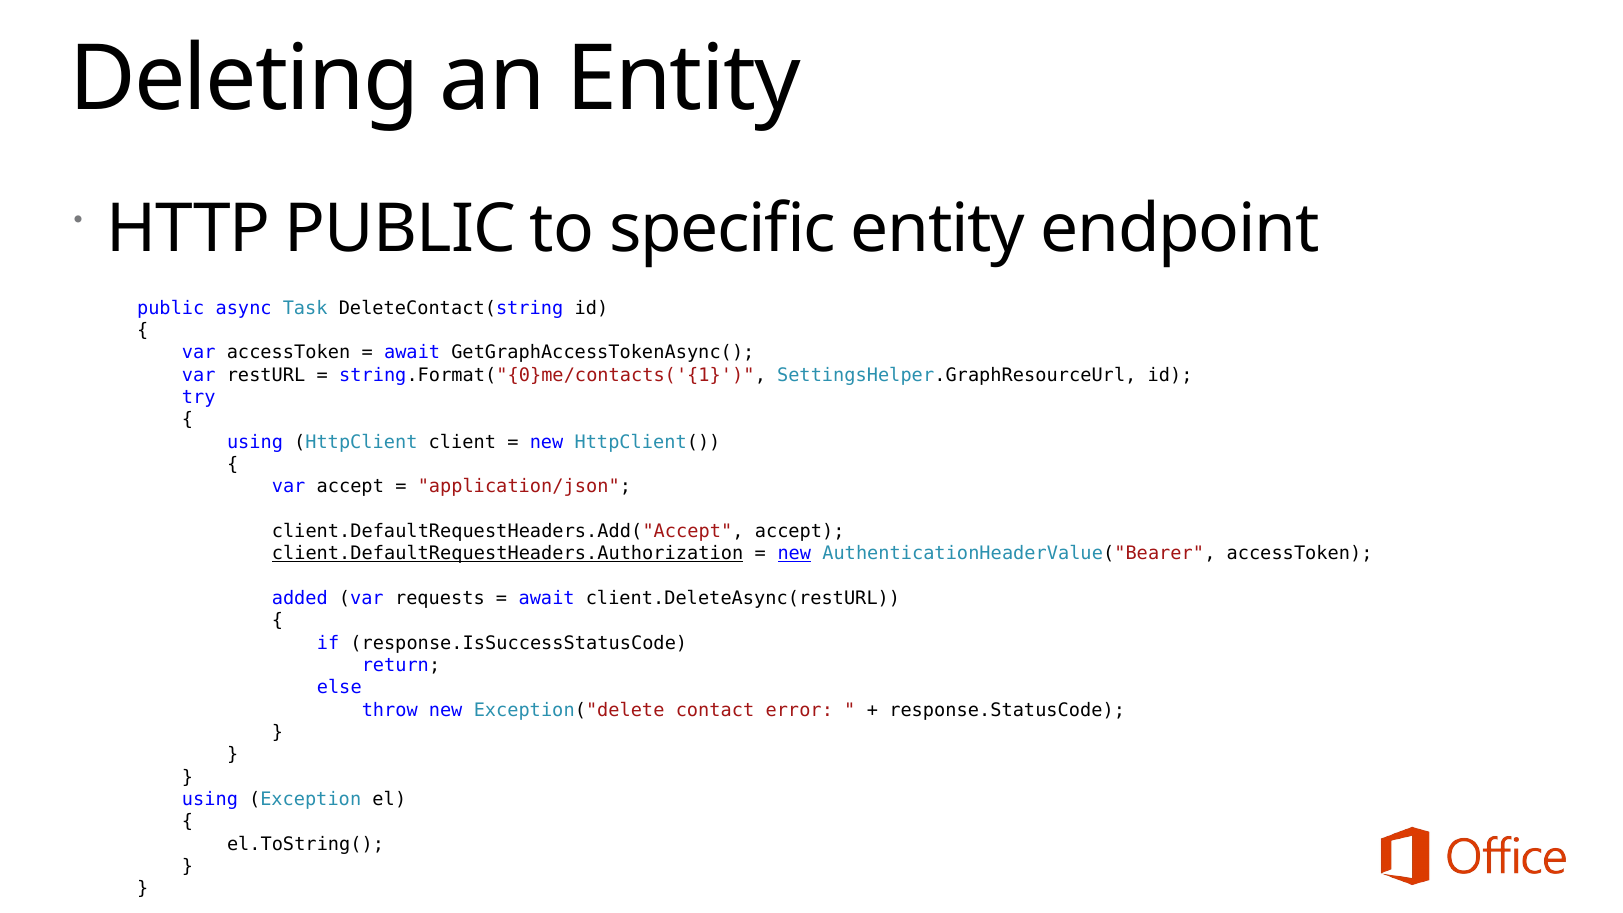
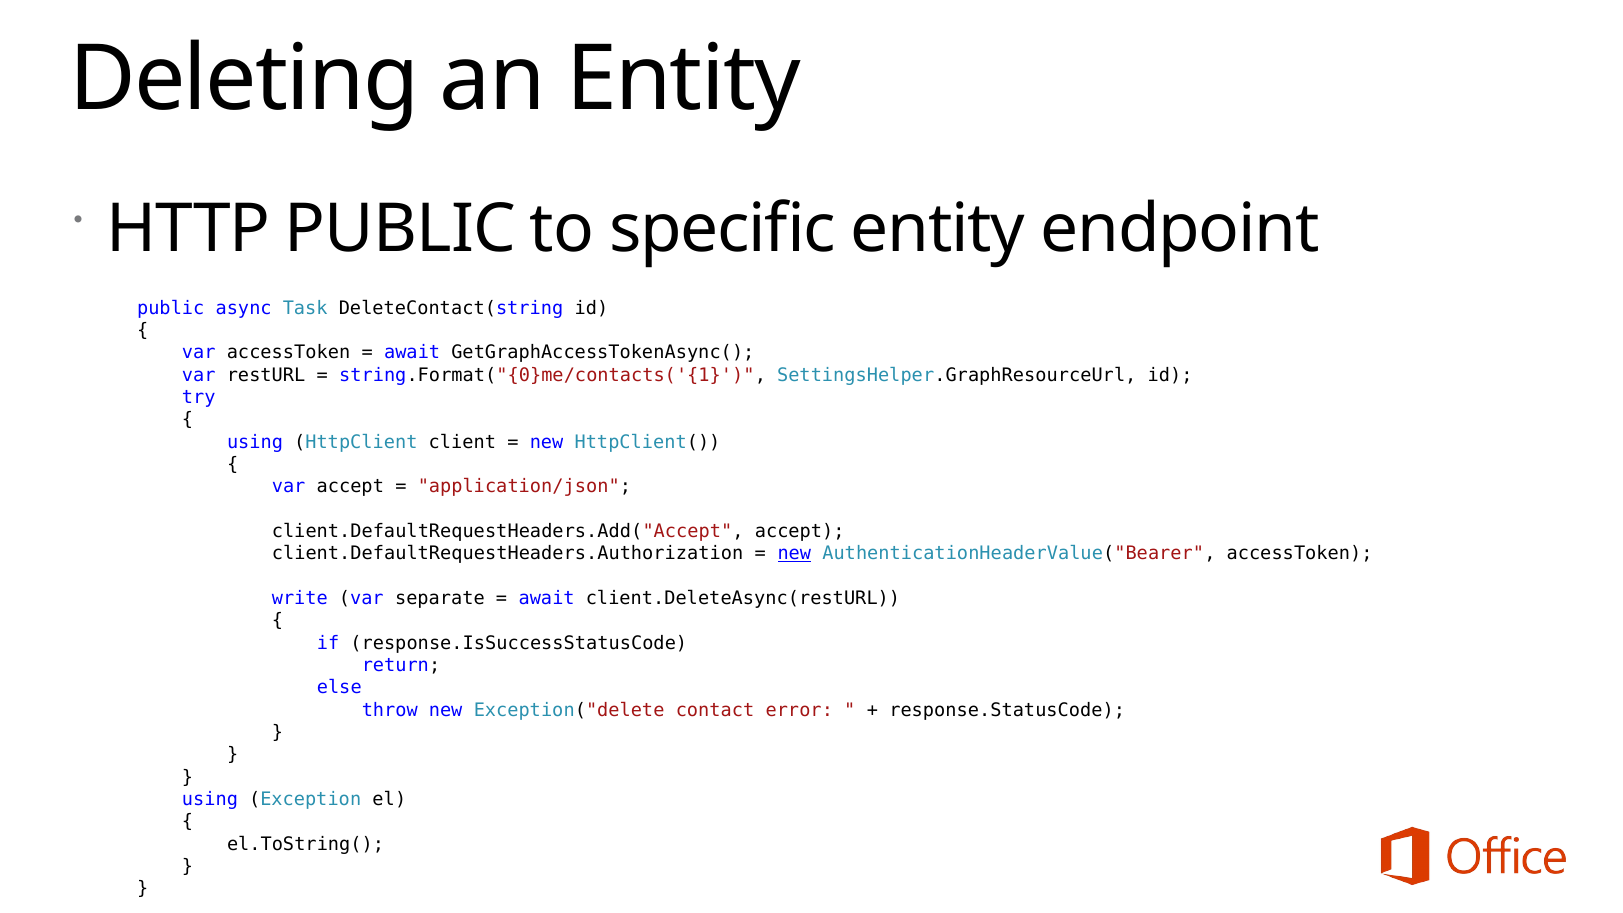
client.DefaultRequestHeaders.Authorization underline: present -> none (508, 554)
added: added -> write (300, 599)
requests: requests -> separate (440, 599)
